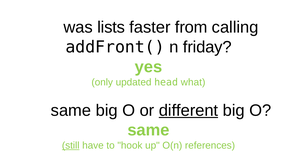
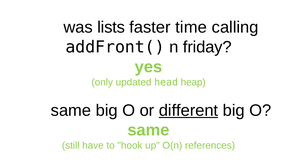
from: from -> time (191, 27)
what: what -> heap (193, 82)
still underline: present -> none (71, 146)
